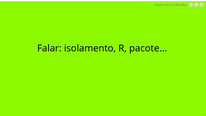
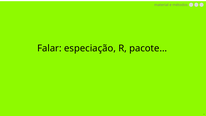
isolamento: isolamento -> especiação (90, 48)
